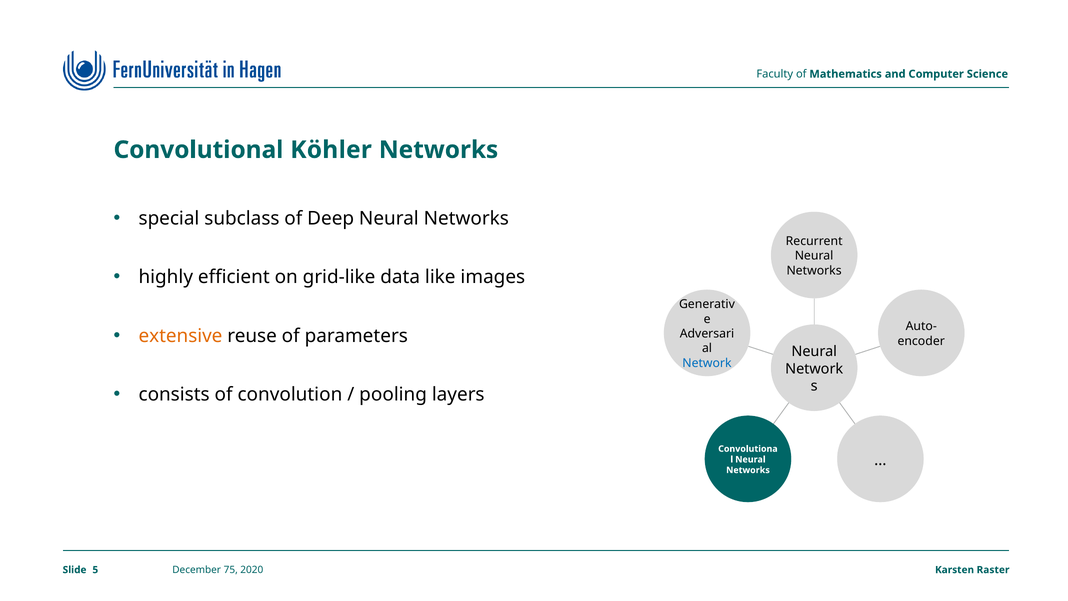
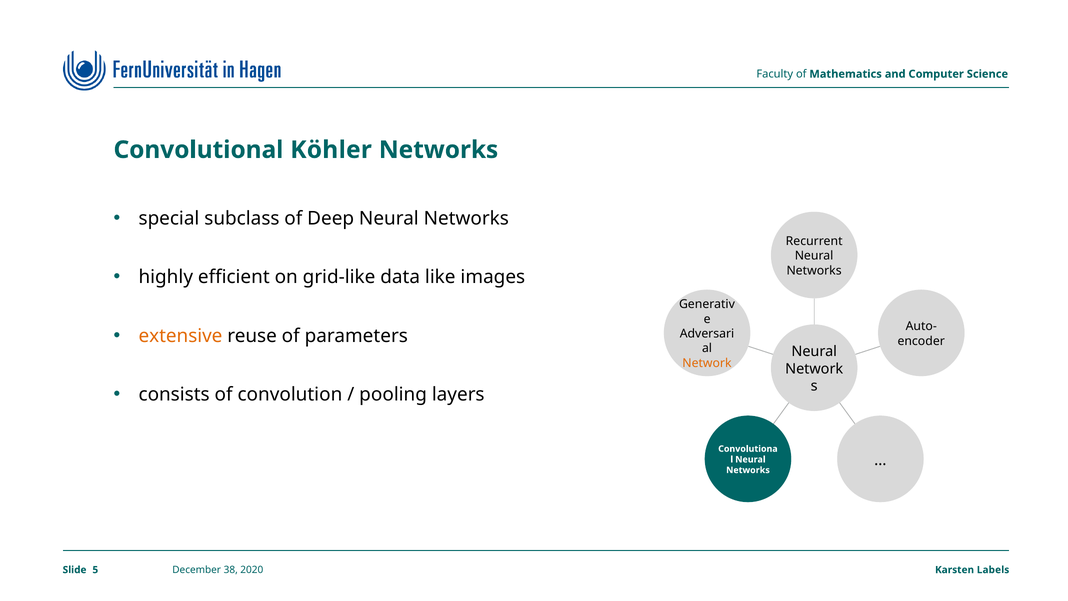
Network colour: blue -> orange (707, 363)
75: 75 -> 38 (231, 570)
Raster: Raster -> Labels (993, 570)
